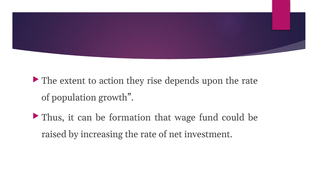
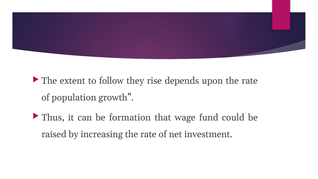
action: action -> follow (111, 81)
